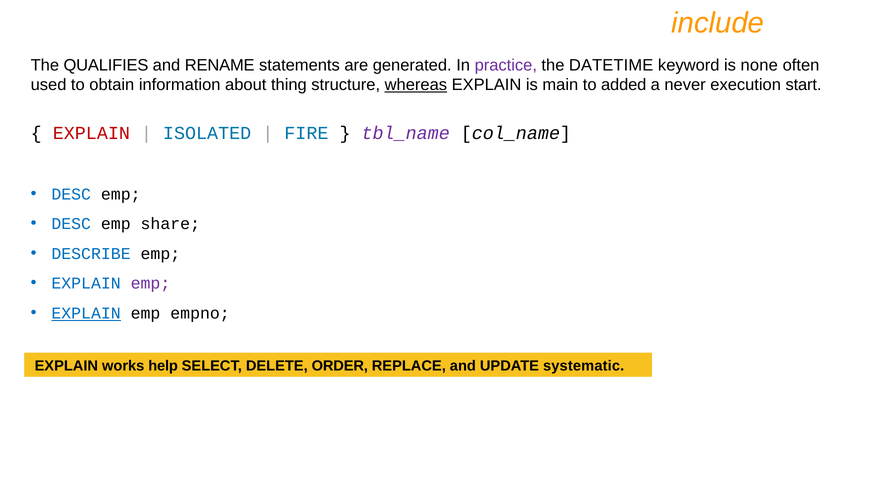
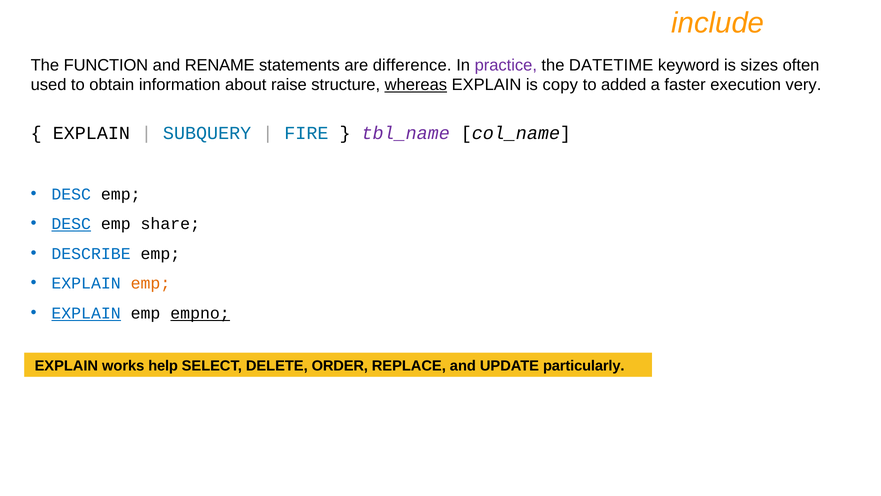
QUALIFIES: QUALIFIES -> FUNCTION (106, 65)
generated: generated -> difference (412, 65)
none: none -> sizes (759, 65)
thing: thing -> raise (289, 85)
main: main -> copy (560, 85)
never: never -> faster (685, 85)
start: start -> very (803, 85)
EXPLAIN colour: red -> black (91, 133)
ISOLATED: ISOLATED -> SUBQUERY (207, 133)
DESC underline: none -> present (71, 224)
emp colour: purple -> orange (150, 283)
empno underline: none -> present (200, 313)
systematic: systematic -> particularly (584, 365)
